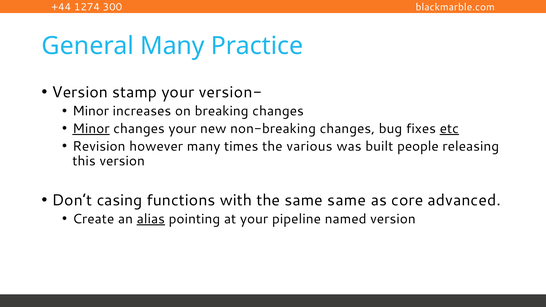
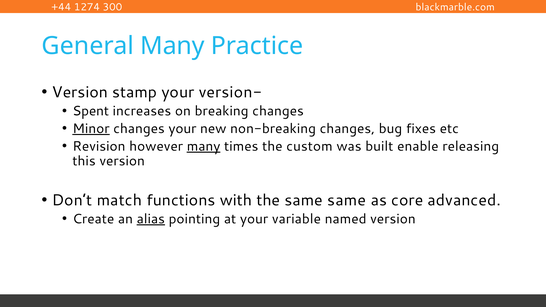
Minor: Minor -> Spent (91, 111)
etc underline: present -> none (449, 129)
many underline: none -> present (204, 146)
various: various -> custom (309, 146)
people: people -> enable (418, 146)
casing: casing -> match (119, 200)
pipeline: pipeline -> variable (296, 219)
